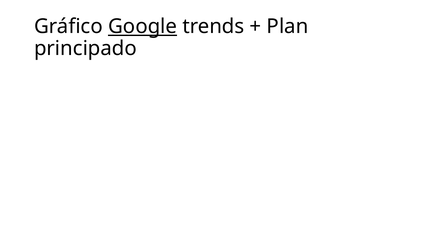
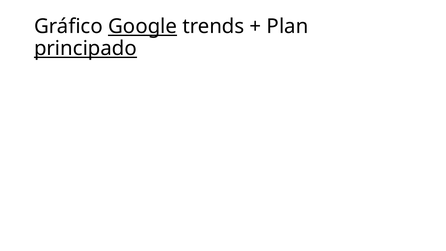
principado underline: none -> present (85, 48)
